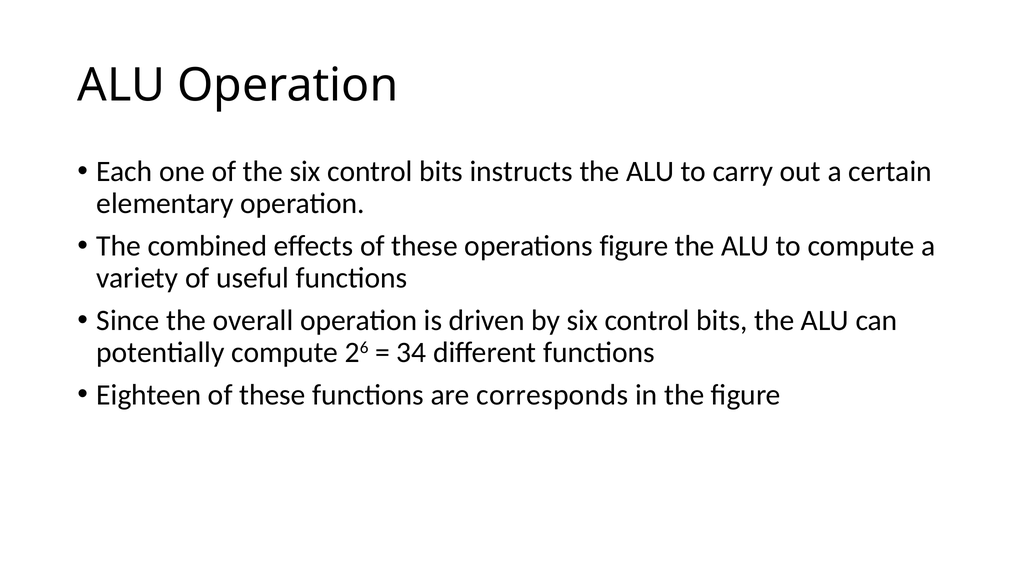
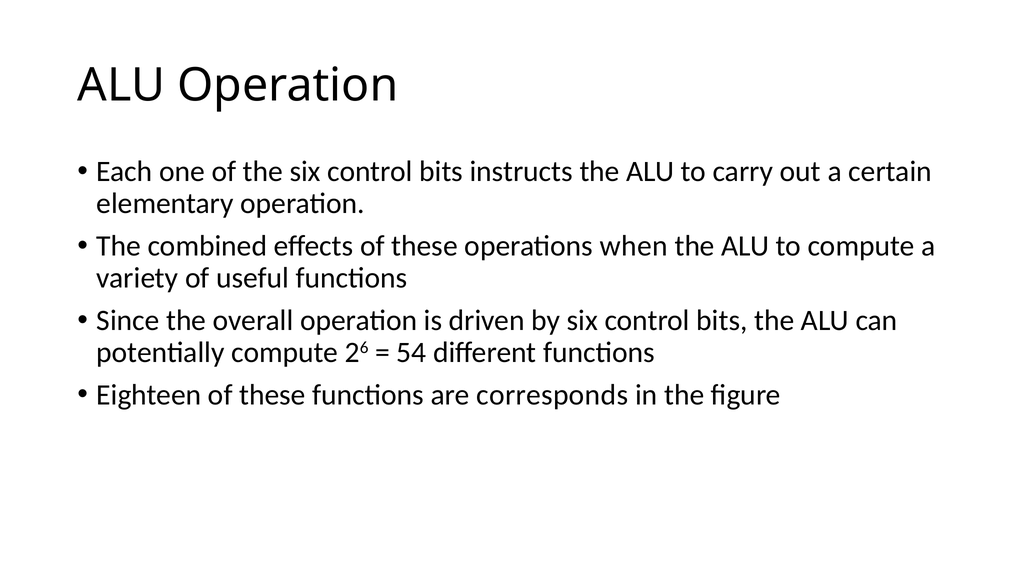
operations figure: figure -> when (634, 246)
34: 34 -> 54 (411, 352)
